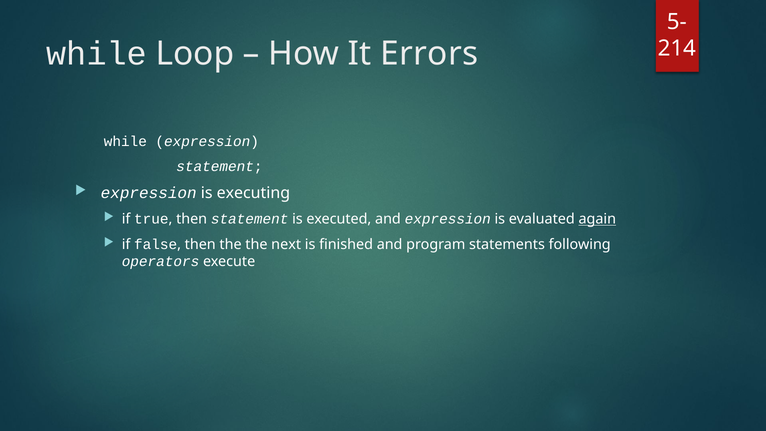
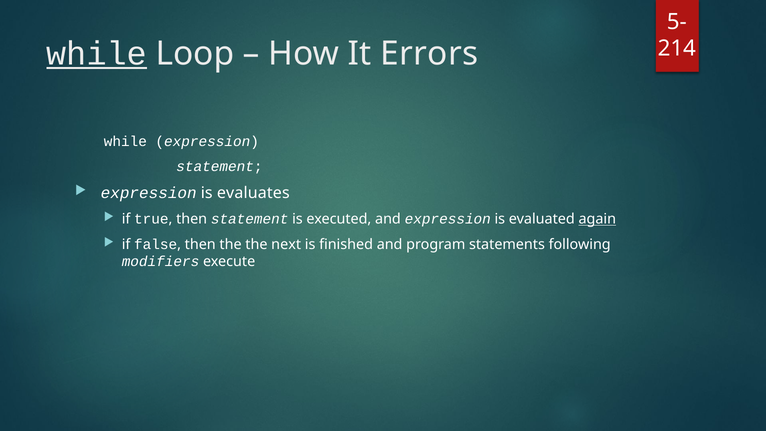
while underline: none -> present (97, 54)
executing: executing -> evaluates (253, 193)
operators: operators -> modifiers (161, 262)
